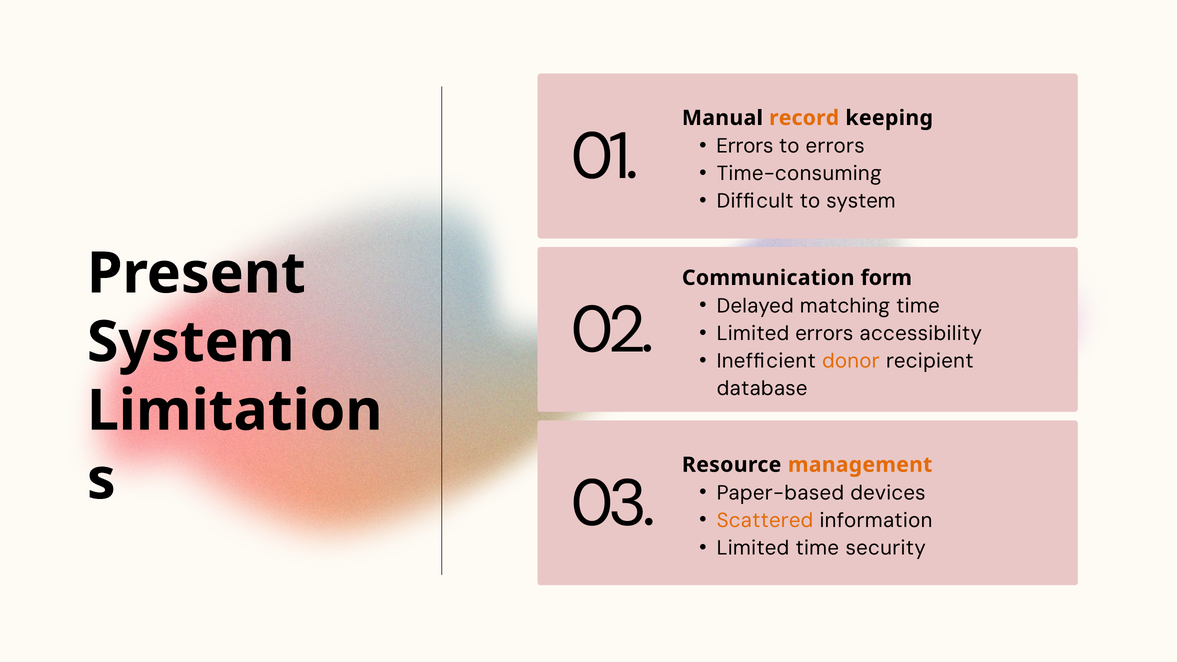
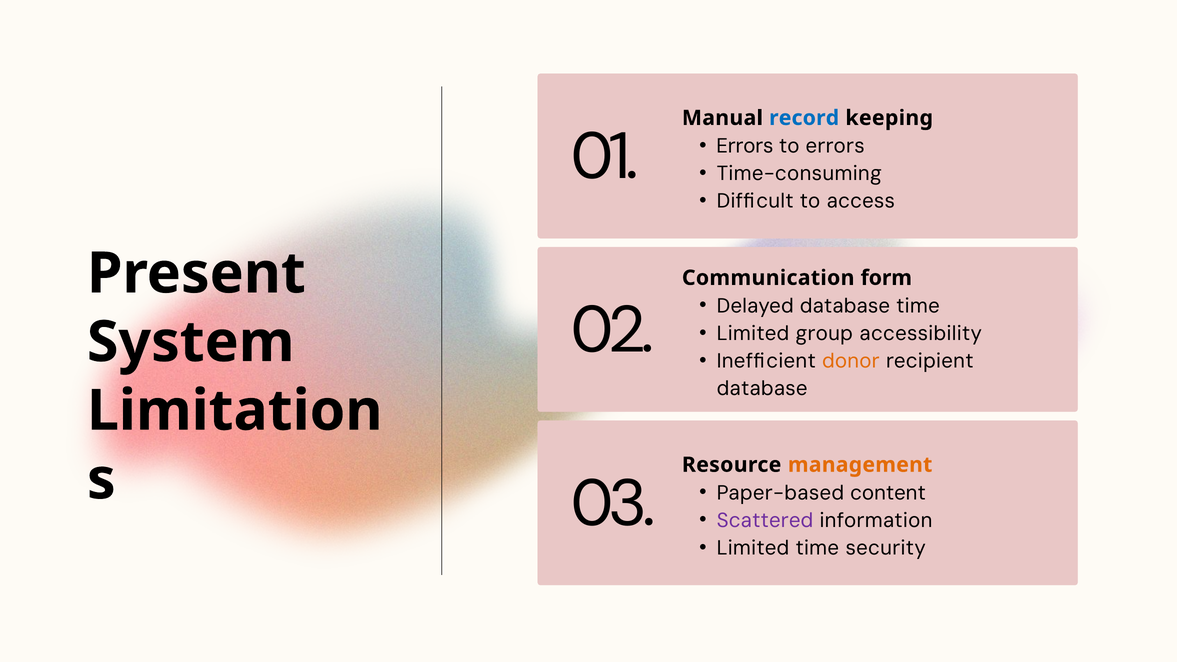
record colour: orange -> blue (804, 118)
to system: system -> access (861, 201)
Delayed matching: matching -> database (845, 306)
Limited errors: errors -> group (824, 333)
devices: devices -> content (888, 493)
Scattered colour: orange -> purple (765, 520)
